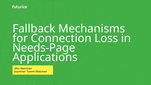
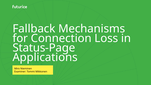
Needs-Page: Needs-Page -> Status-Page (44, 48)
